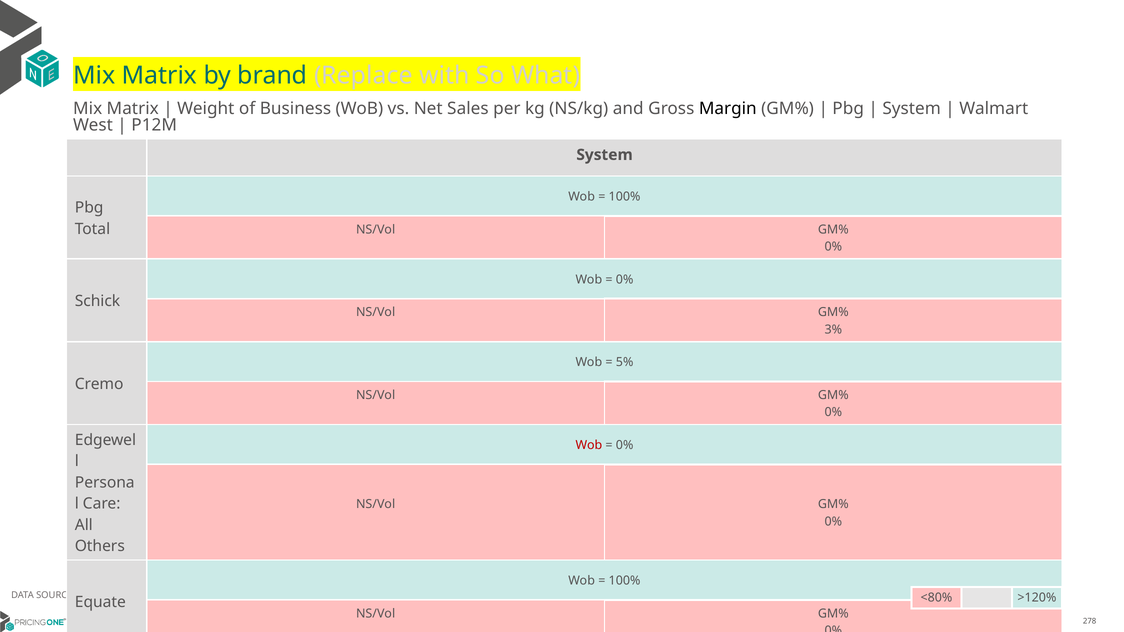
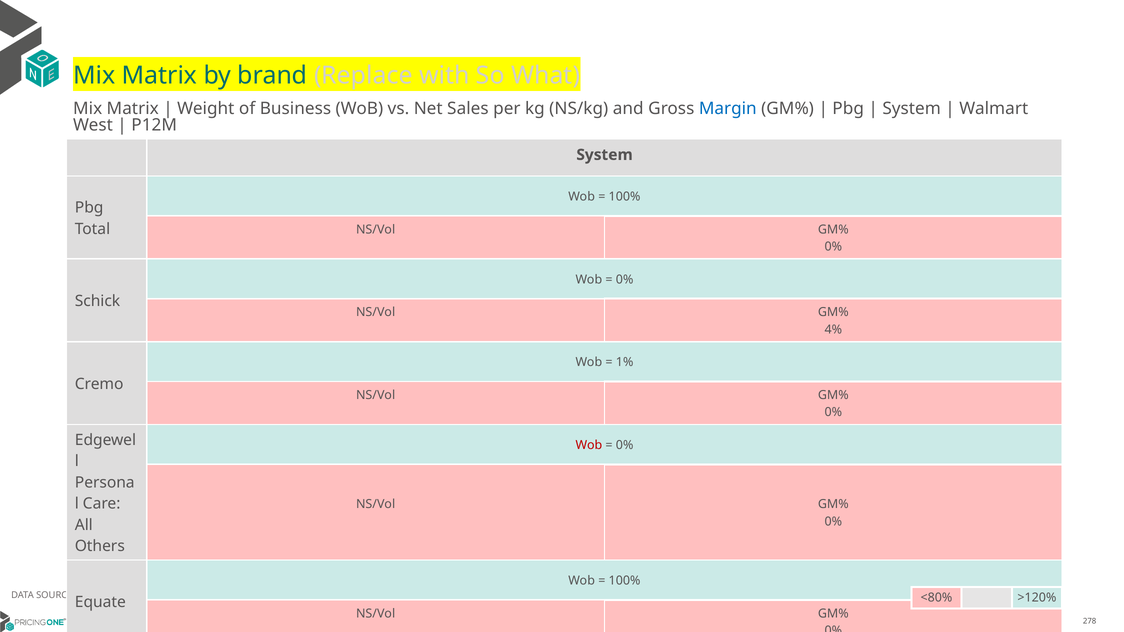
Margin colour: black -> blue (728, 108)
3%: 3% -> 4% (833, 330)
5%: 5% -> 1% (625, 362)
